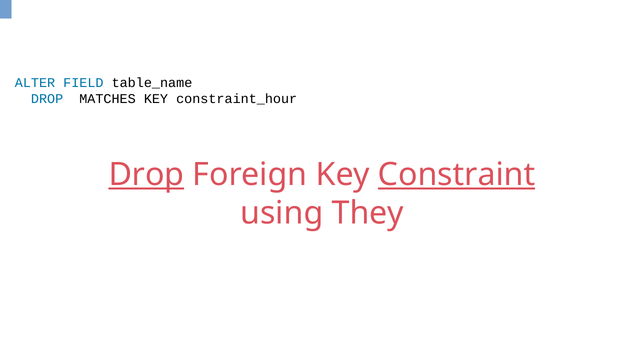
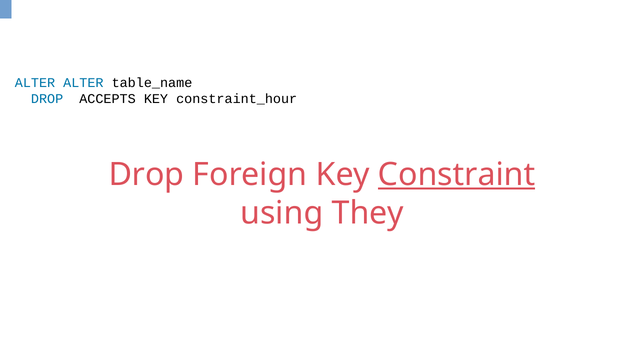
ALTER FIELD: FIELD -> ALTER (83, 83)
MATCHES: MATCHES -> ACCEPTS (108, 99)
Drop underline: present -> none (146, 175)
